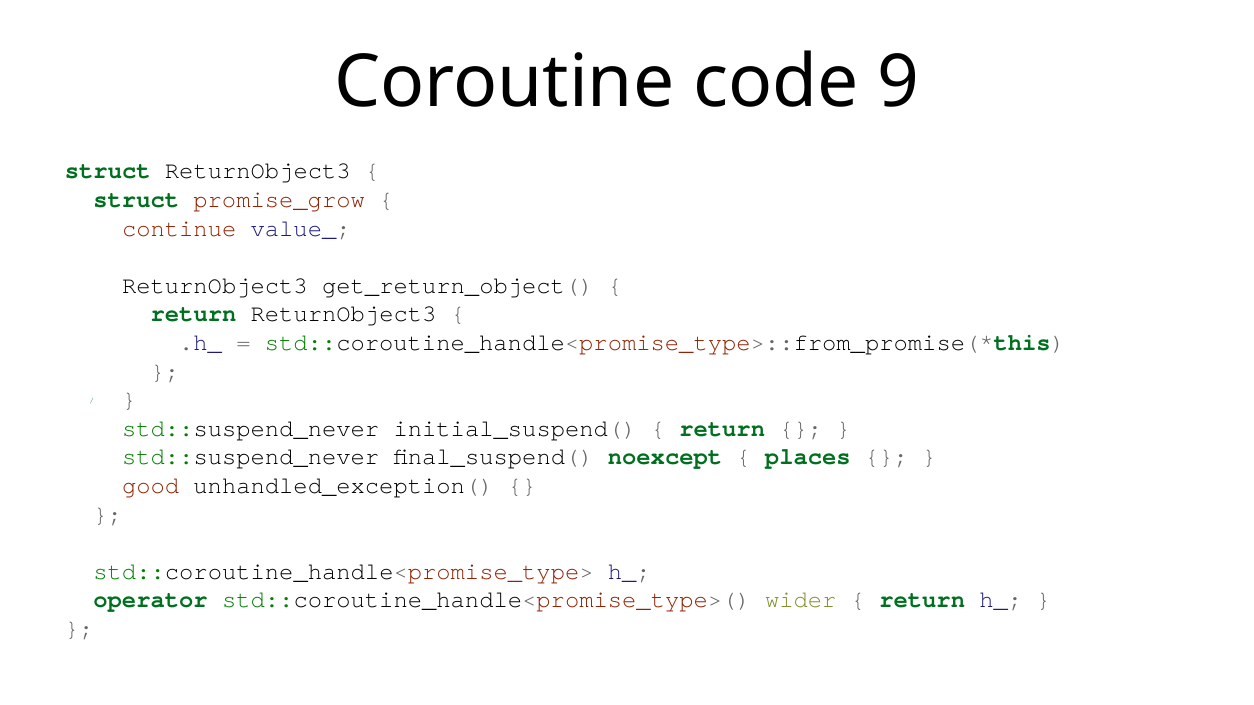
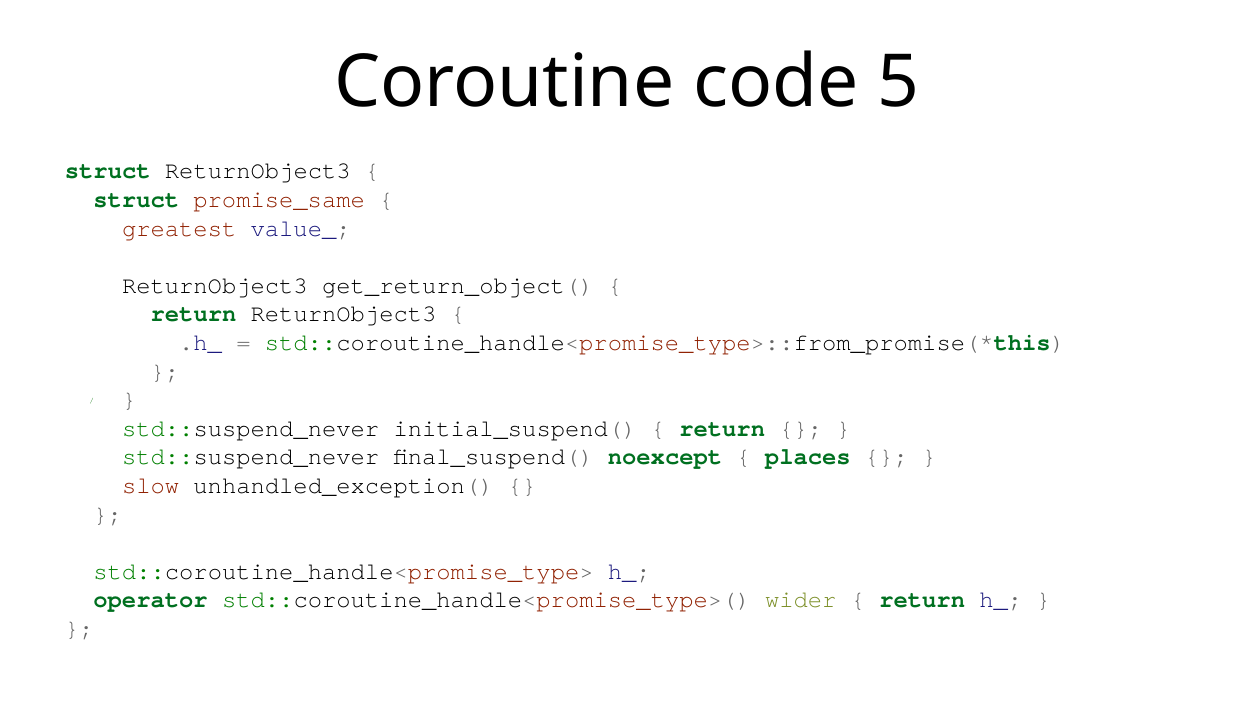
9: 9 -> 5 (899, 82)
promise_grow: promise_grow -> promise_same (279, 200)
continue: continue -> greatest (179, 228)
good: good -> slow (151, 486)
